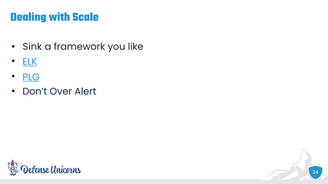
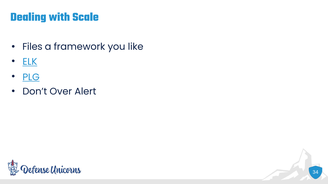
Sink: Sink -> Files (32, 47)
